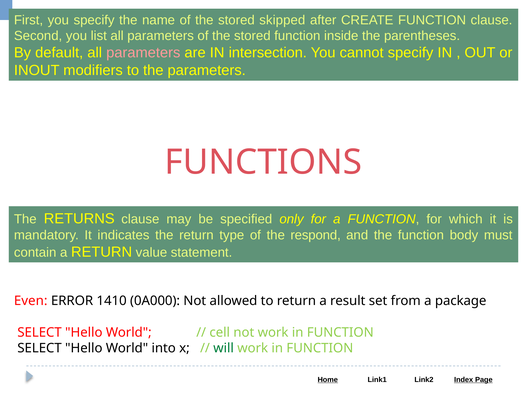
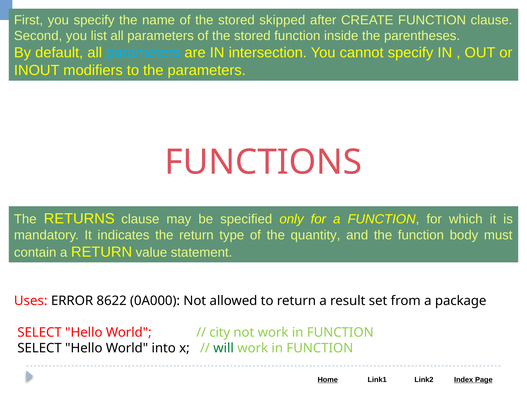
parameters colour: pink -> light blue (143, 53)
respond: respond -> quantity (316, 235)
Even: Even -> Uses (31, 301)
1410: 1410 -> 8622 (112, 301)
cell: cell -> city (220, 333)
